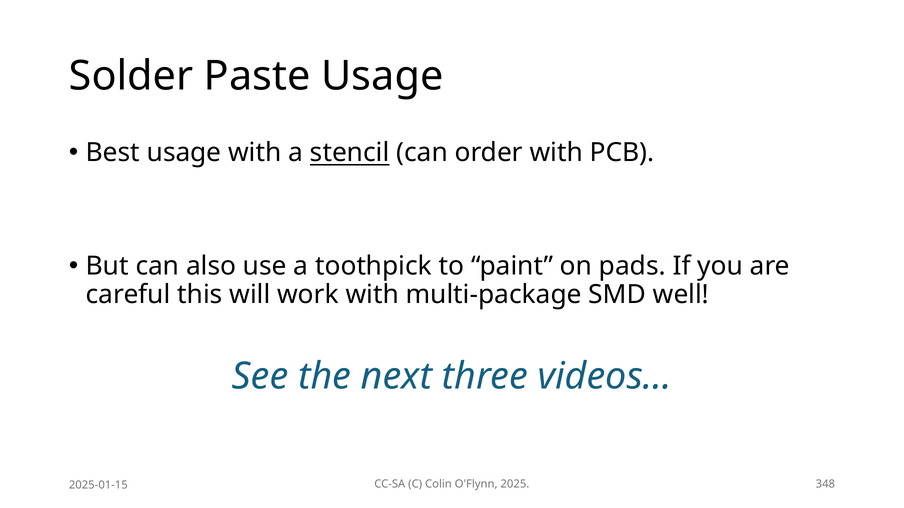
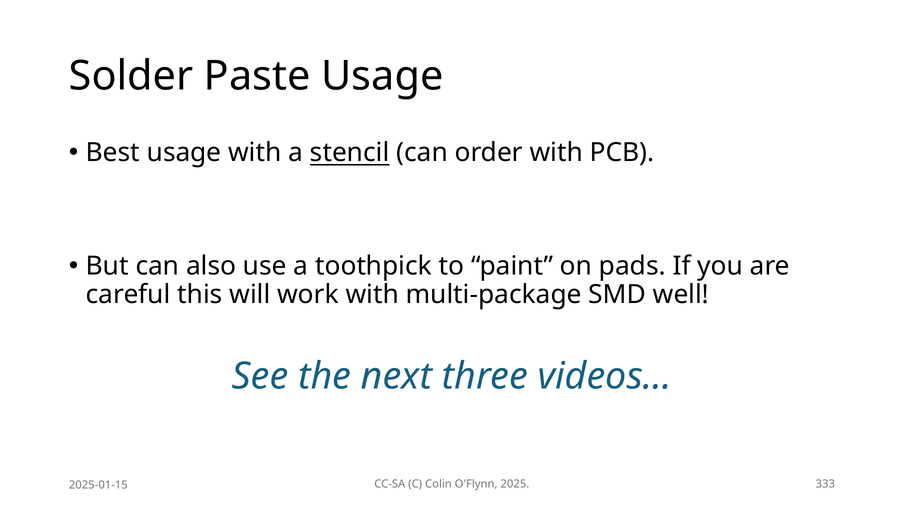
348: 348 -> 333 (825, 485)
